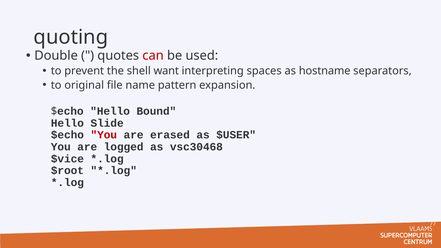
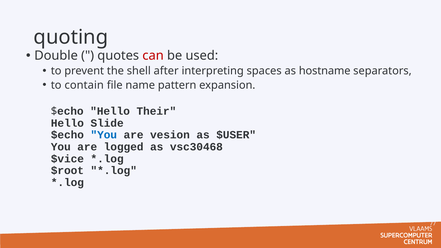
want: want -> after (166, 71)
original: original -> contain (84, 85)
Bound: Bound -> Their (156, 111)
You colour: red -> blue (104, 135)
erased: erased -> vesion (170, 135)
